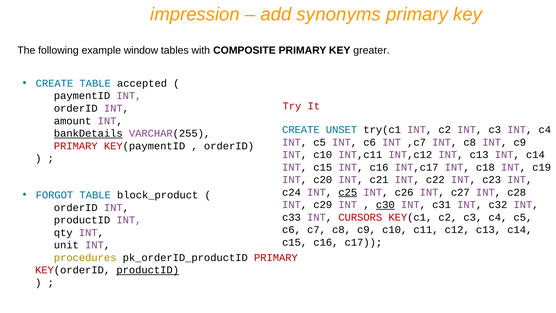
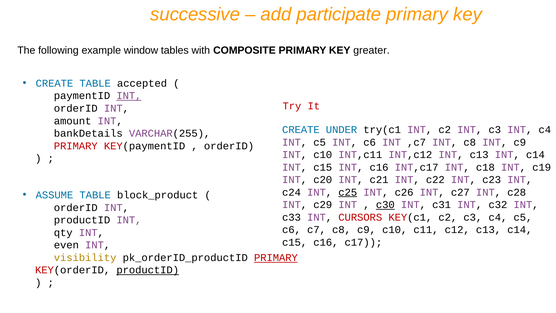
impression: impression -> successive (195, 14)
synonyms: synonyms -> participate (339, 14)
INT underline: none -> present (129, 96)
UNSET: UNSET -> UNDER (342, 130)
bankDetails underline: present -> none (88, 133)
FORGOT: FORGOT -> ASSUME (54, 195)
unit: unit -> even (66, 245)
procedures: procedures -> visibility (85, 257)
PRIMARY underline: none -> present (276, 257)
